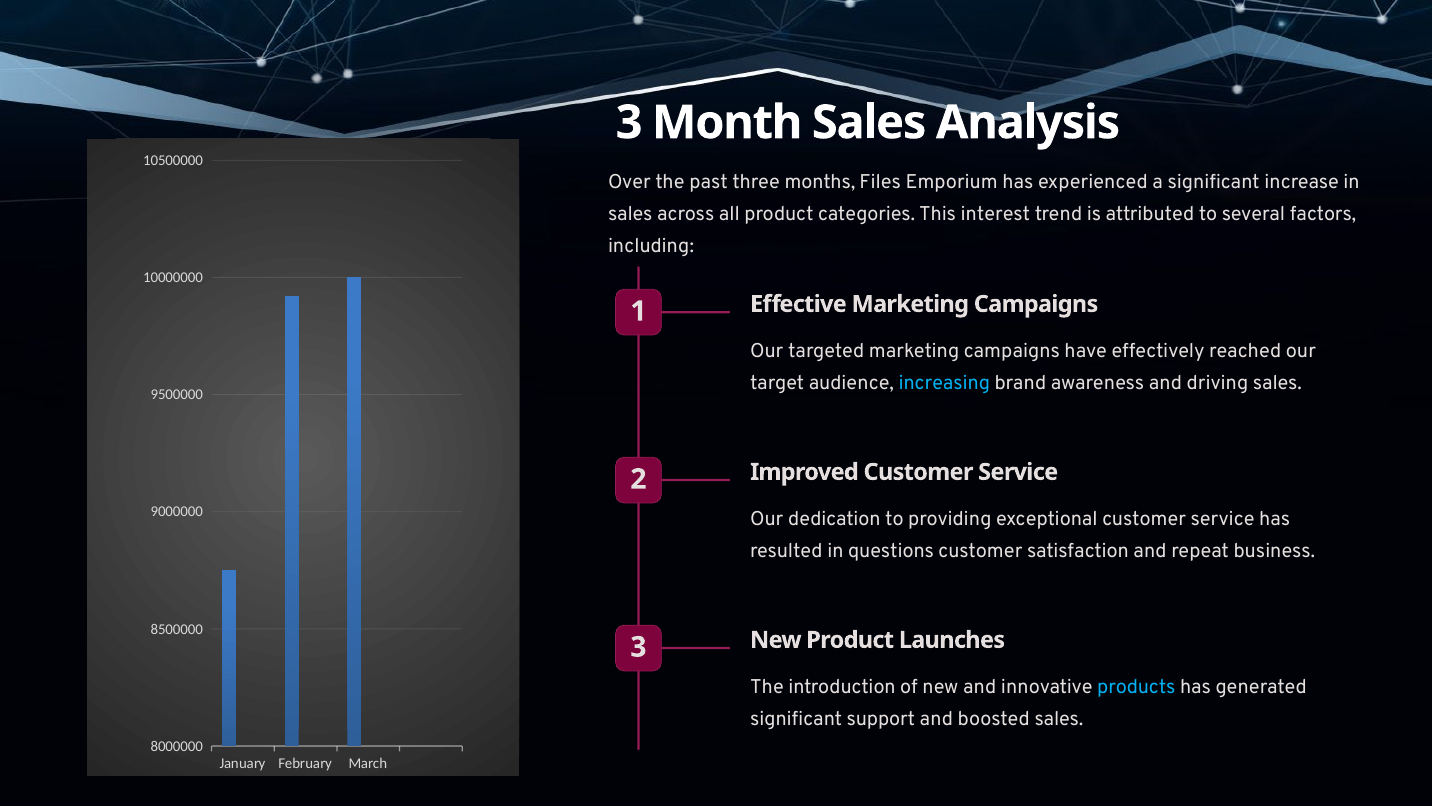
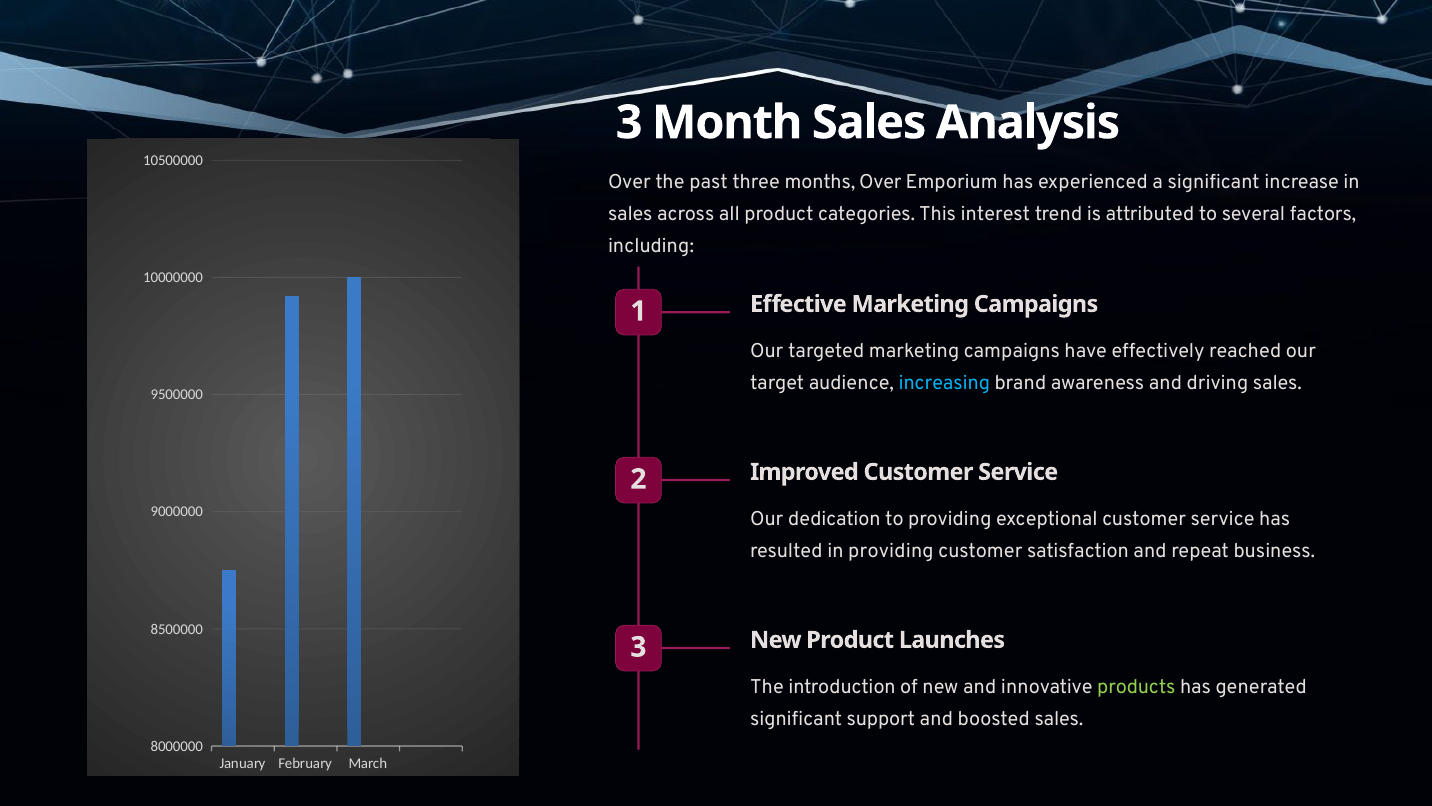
months Files: Files -> Over (880, 182)
in questions: questions -> providing (891, 551)
products colour: light blue -> light green (1136, 686)
